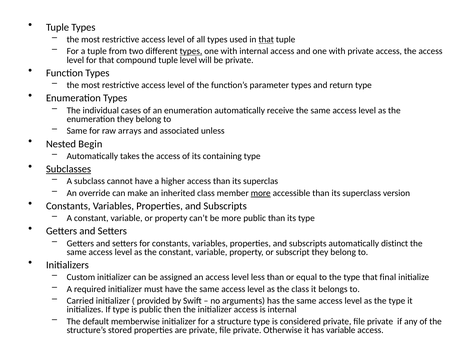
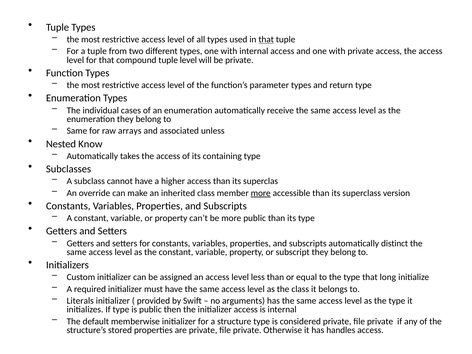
types underline: present -> none (191, 51)
Begin: Begin -> Know (90, 144)
Subclasses underline: present -> none (69, 169)
final: final -> long (388, 277)
Carried: Carried -> Literals (80, 301)
has variable: variable -> handles (341, 330)
